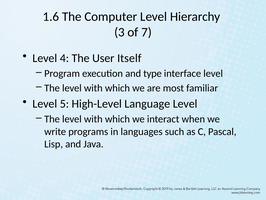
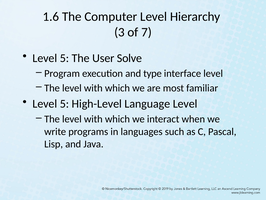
4: 4 -> 5 (64, 58)
Itself: Itself -> Solve (130, 58)
